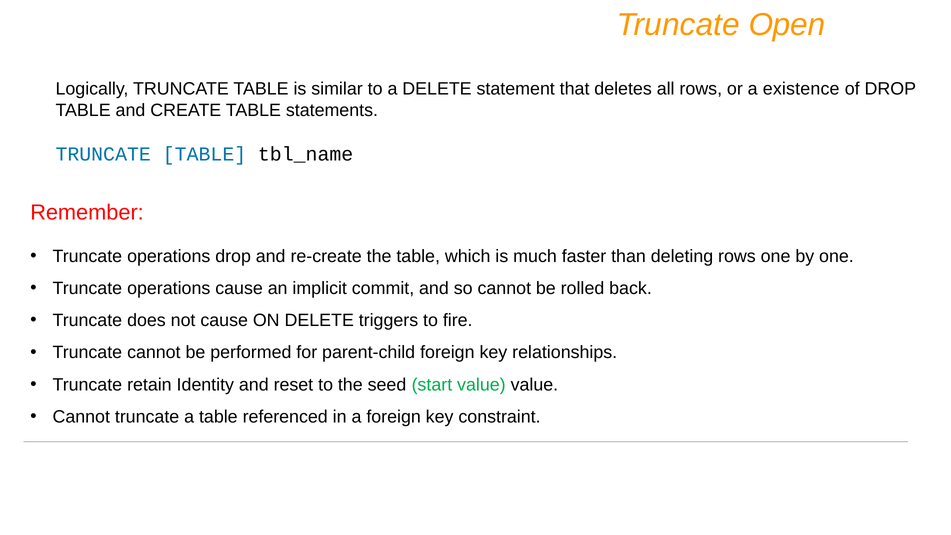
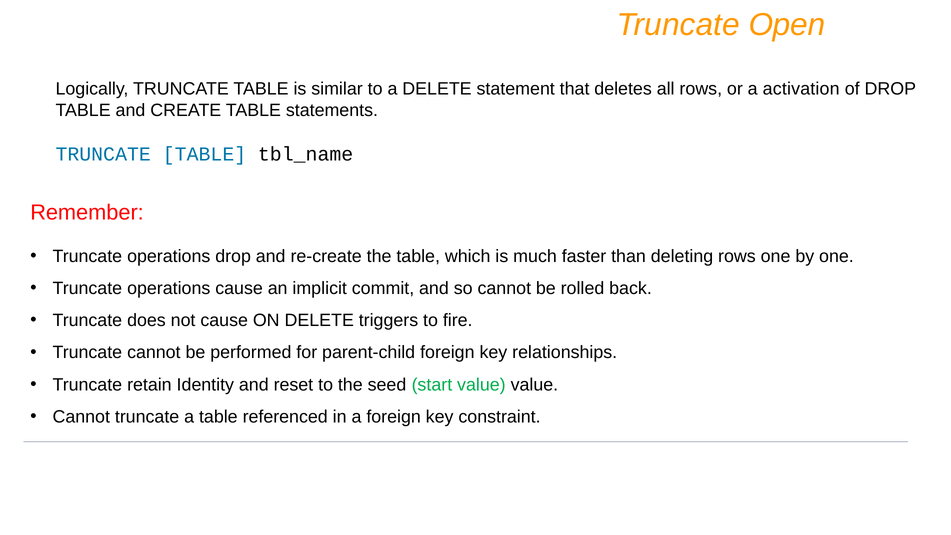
existence: existence -> activation (801, 89)
